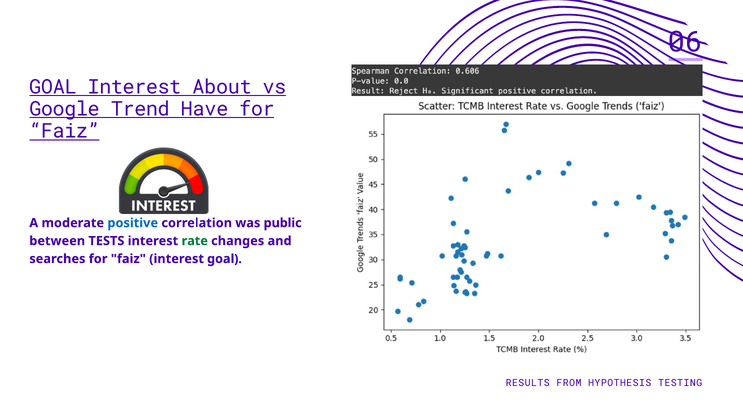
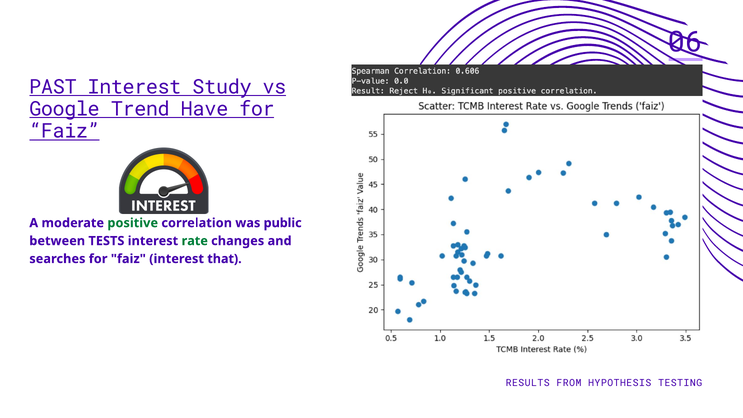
GOAL: GOAL -> PAST (53, 87)
About: About -> Study (222, 87)
positive colour: blue -> green (133, 223)
interest goal: goal -> that (224, 259)
